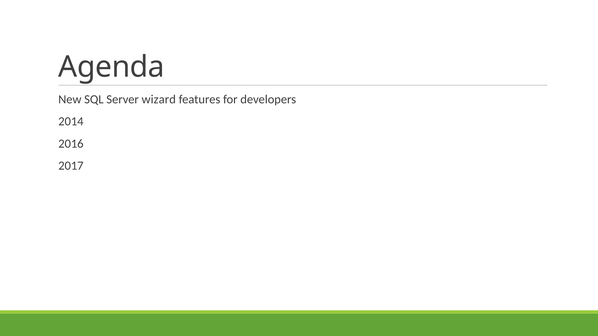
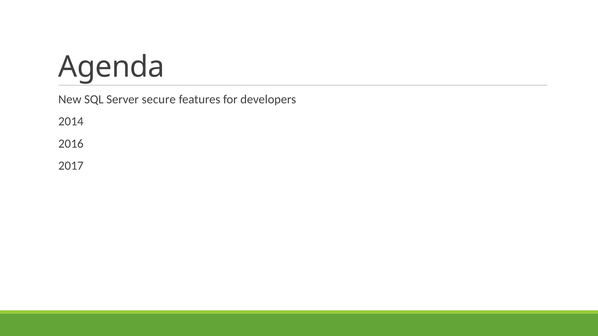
wizard: wizard -> secure (159, 99)
